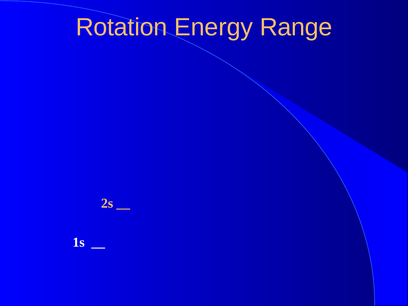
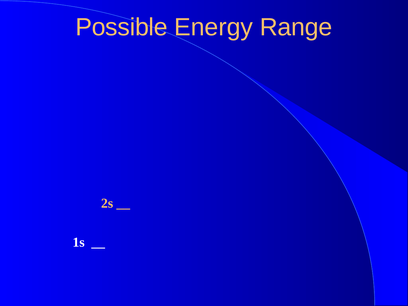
Rotation: Rotation -> Possible (122, 27)
